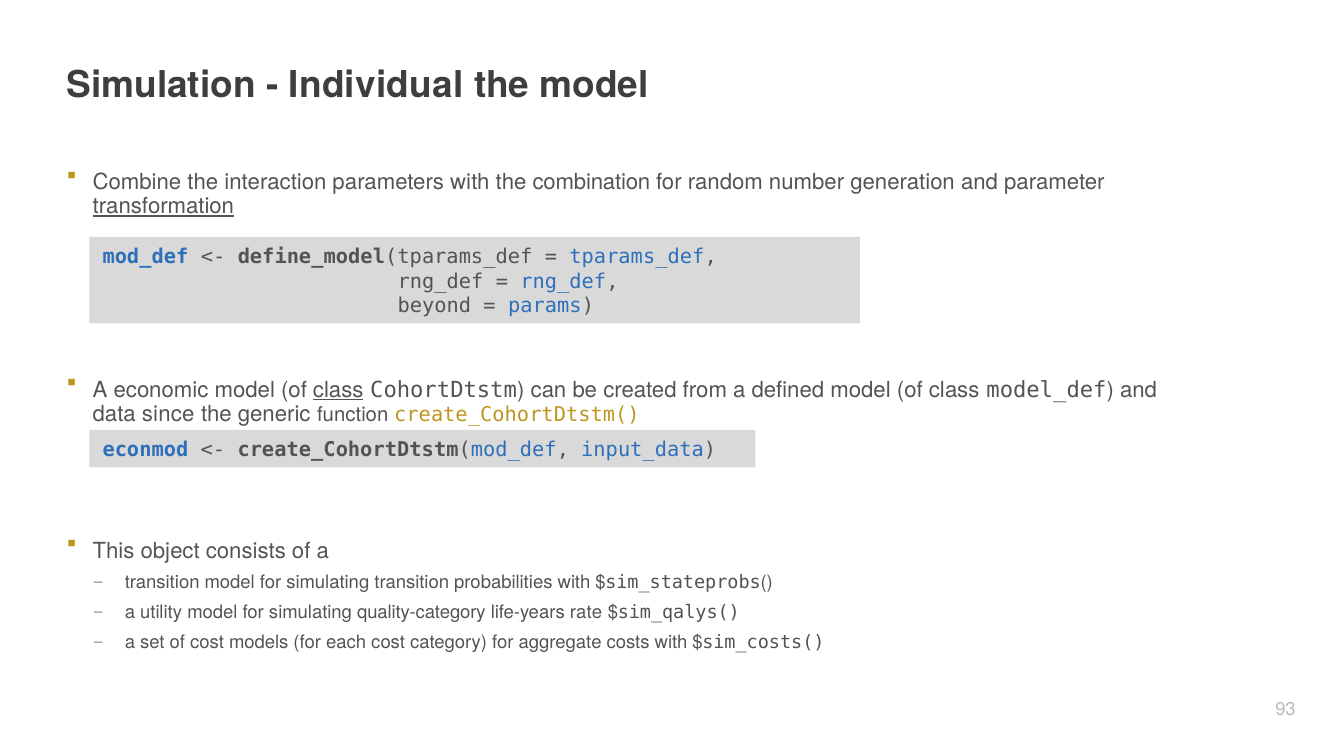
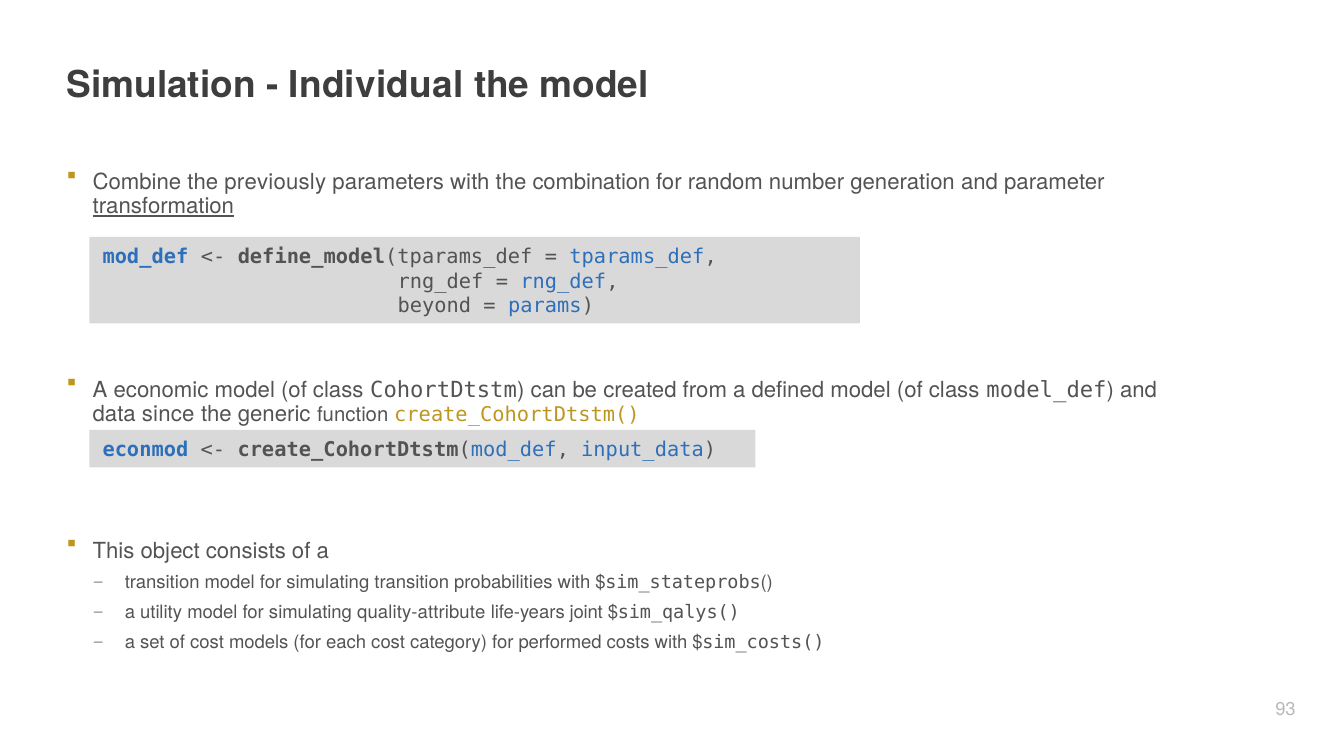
interaction: interaction -> previously (275, 183)
class underline: present -> none (338, 390)
quality-category: quality-category -> quality-attribute (421, 613)
rate: rate -> joint (586, 613)
aggregate: aggregate -> performed (560, 643)
